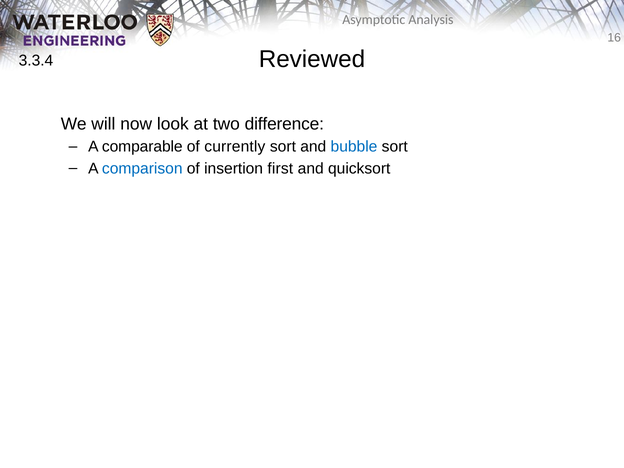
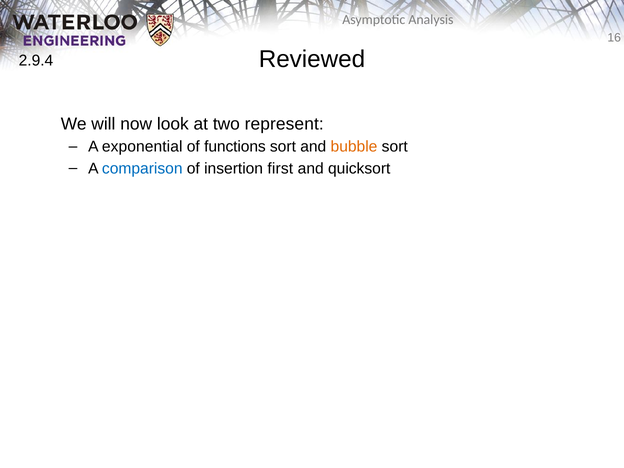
3.3.4: 3.3.4 -> 2.9.4 (36, 61)
difference: difference -> represent (284, 124)
comparable: comparable -> exponential (142, 147)
currently: currently -> functions (235, 147)
bubble colour: blue -> orange (354, 147)
